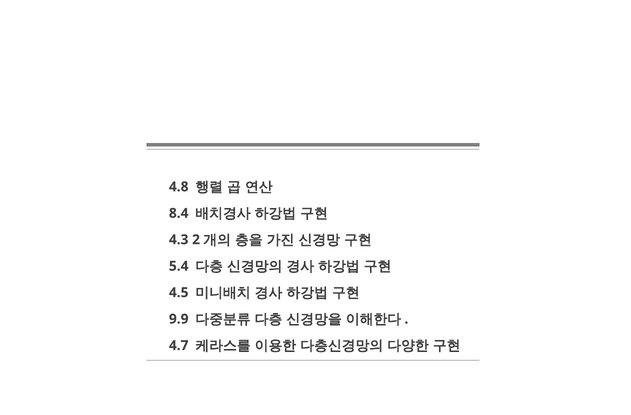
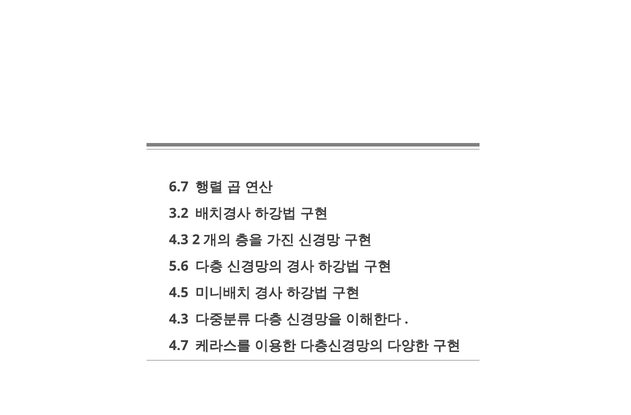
4.8: 4.8 -> 6.7 (179, 187)
8.4: 8.4 -> 3.2 (179, 213)
5.4: 5.4 -> 5.6 (179, 266)
9.9: 9.9 -> 4.3 (179, 319)
